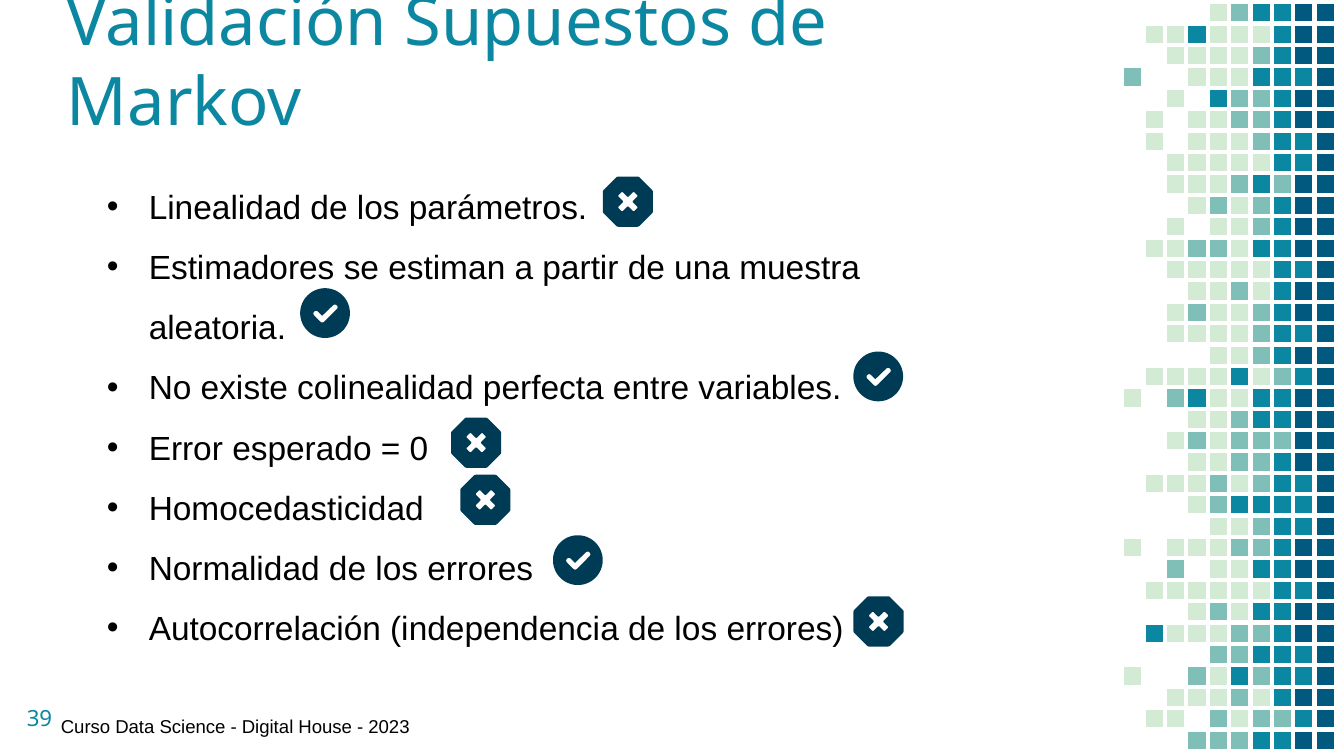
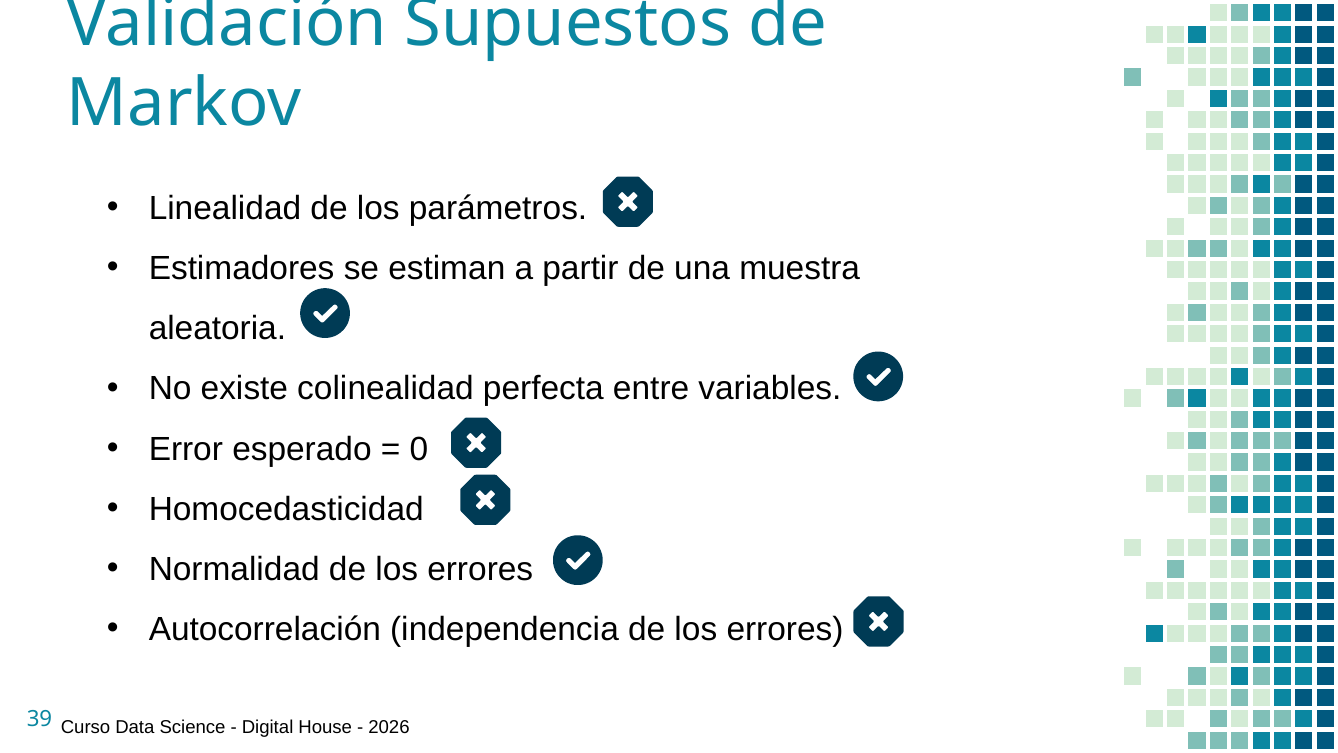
2023: 2023 -> 2026 (389, 727)
